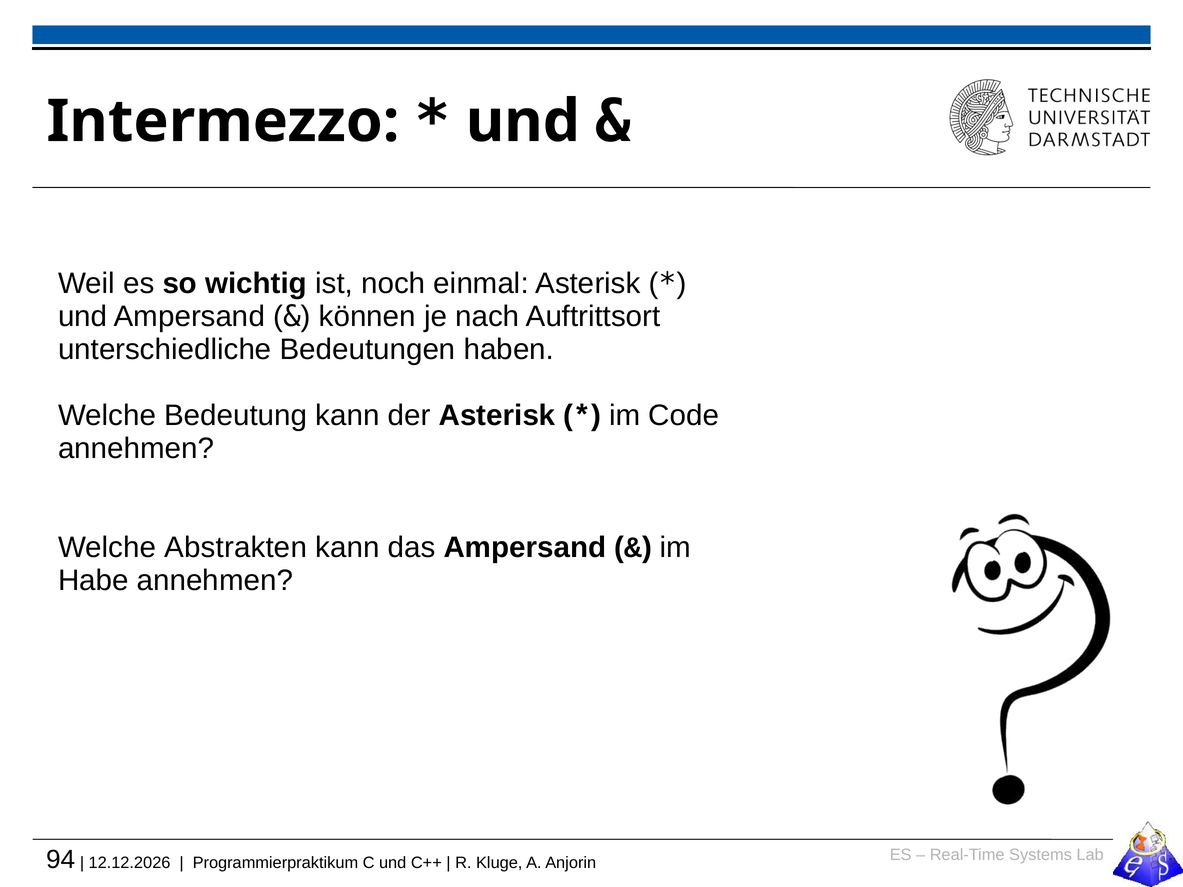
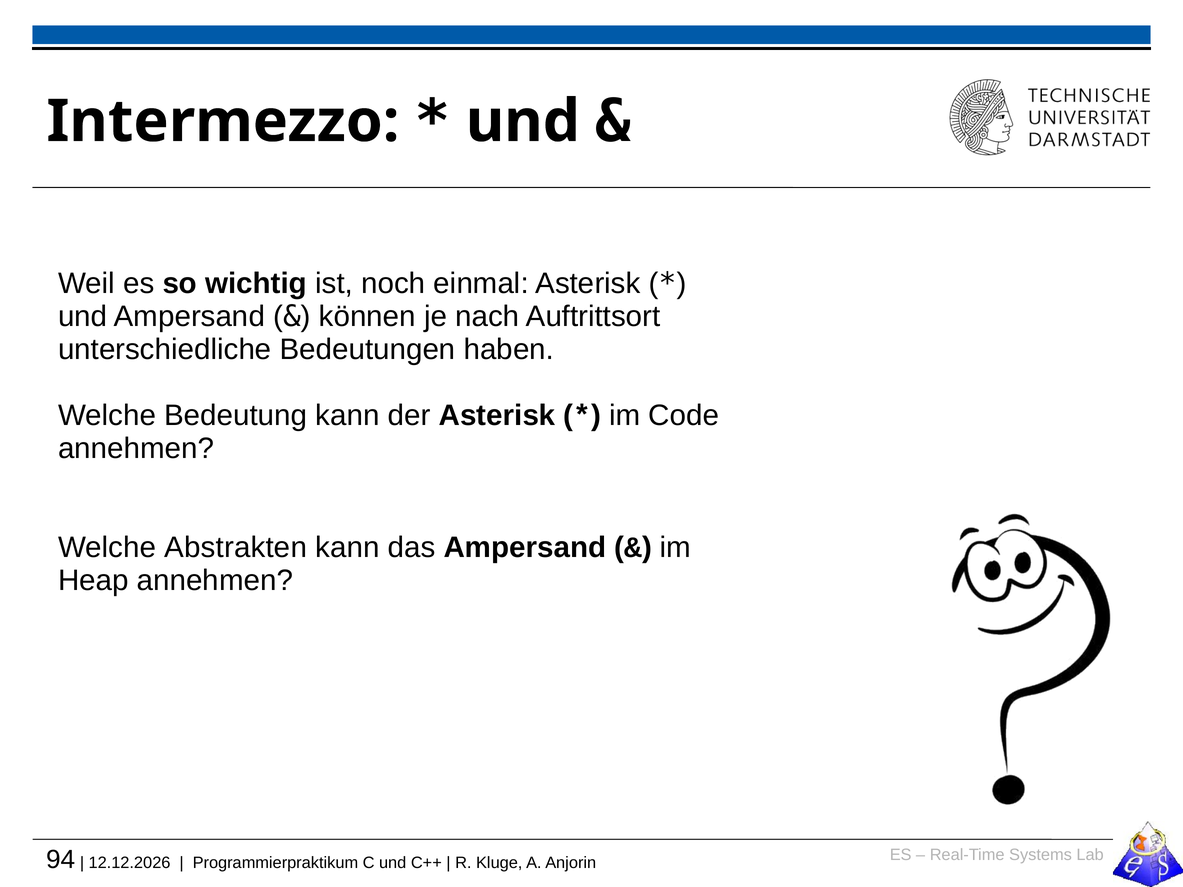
Habe: Habe -> Heap (93, 581)
